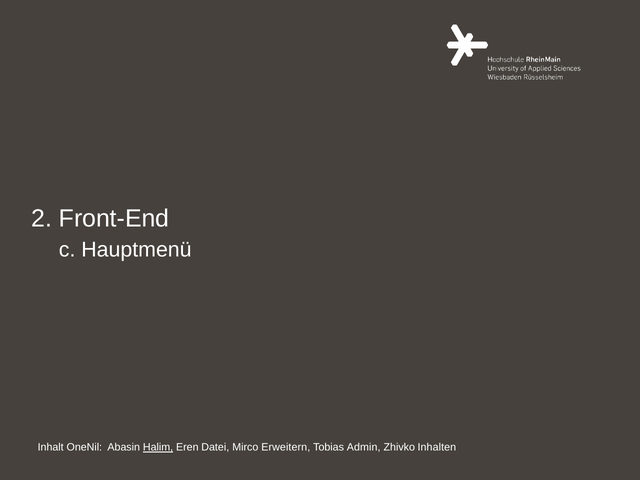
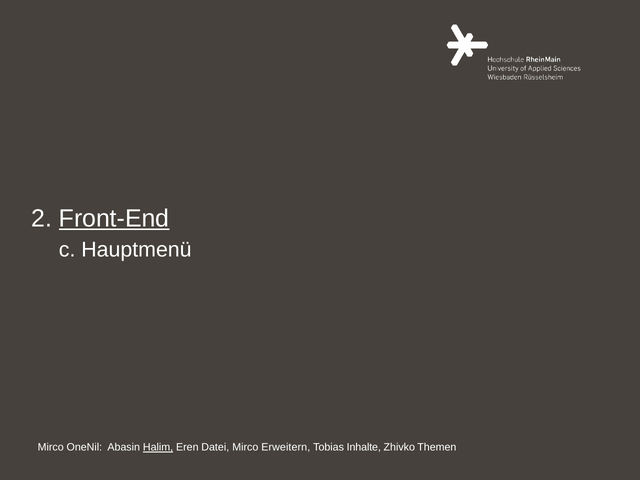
Front-End underline: none -> present (114, 219)
Inhalt: Inhalt -> Mirco (51, 447)
Admin: Admin -> Inhalte (364, 447)
Inhalten: Inhalten -> Themen (437, 447)
